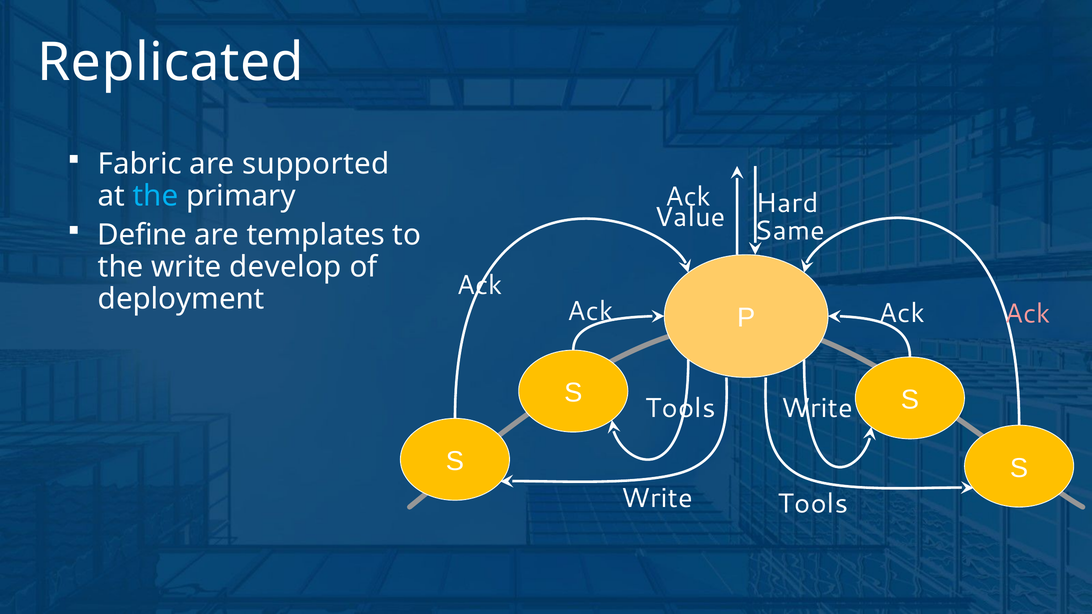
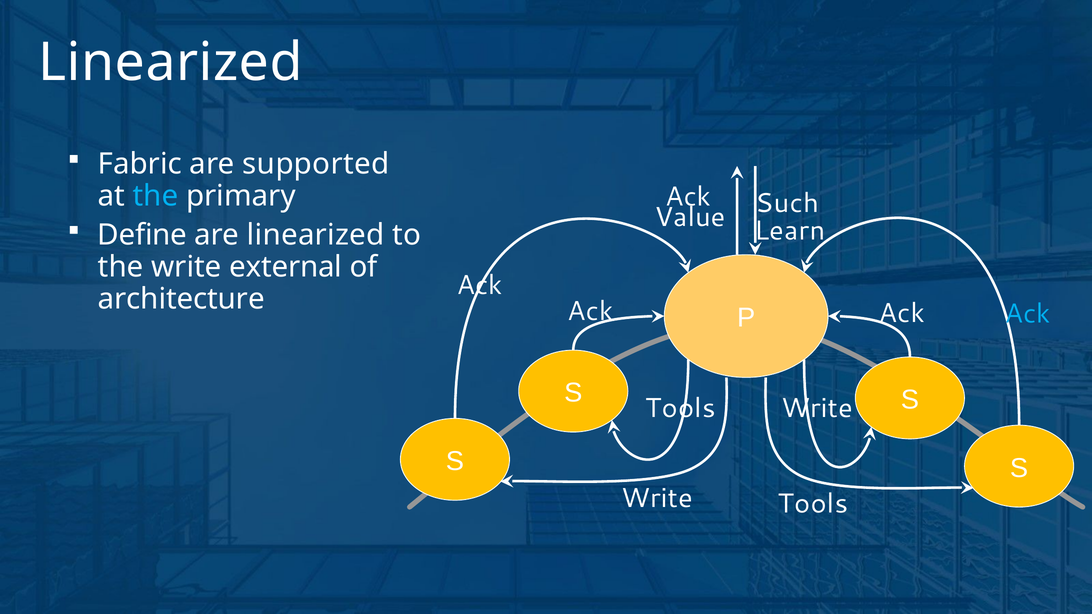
Replicated: Replicated -> Linearized (170, 63)
Hard: Hard -> Such (787, 203)
Same: Same -> Learn (790, 231)
are templates: templates -> linearized (316, 235)
develop: develop -> external (286, 267)
deployment: deployment -> architecture (181, 299)
Ack colour: pink -> light blue (1028, 314)
